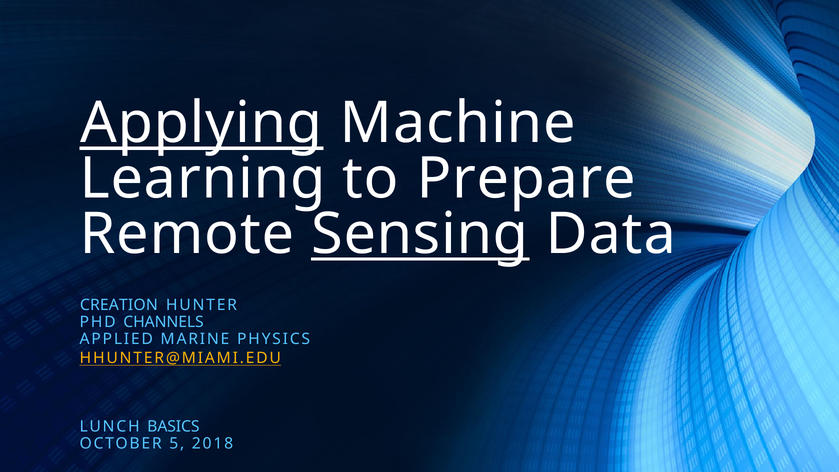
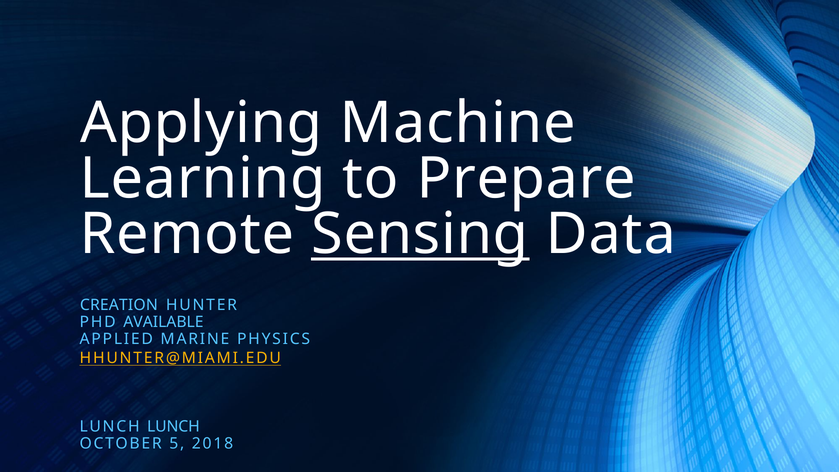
Applying underline: present -> none (201, 123)
CHANNELS: CHANNELS -> AVAILABLE (163, 322)
LUNCH BASICS: BASICS -> LUNCH (173, 426)
